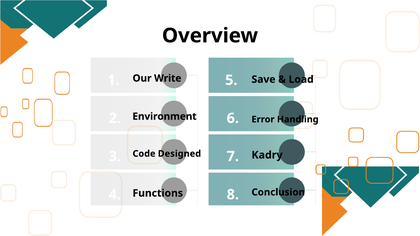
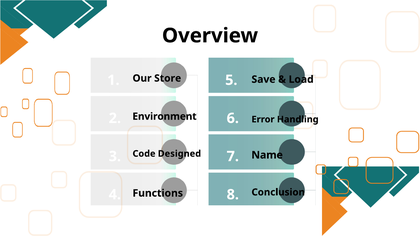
Write: Write -> Store (168, 78)
Kadry: Kadry -> Name (267, 155)
